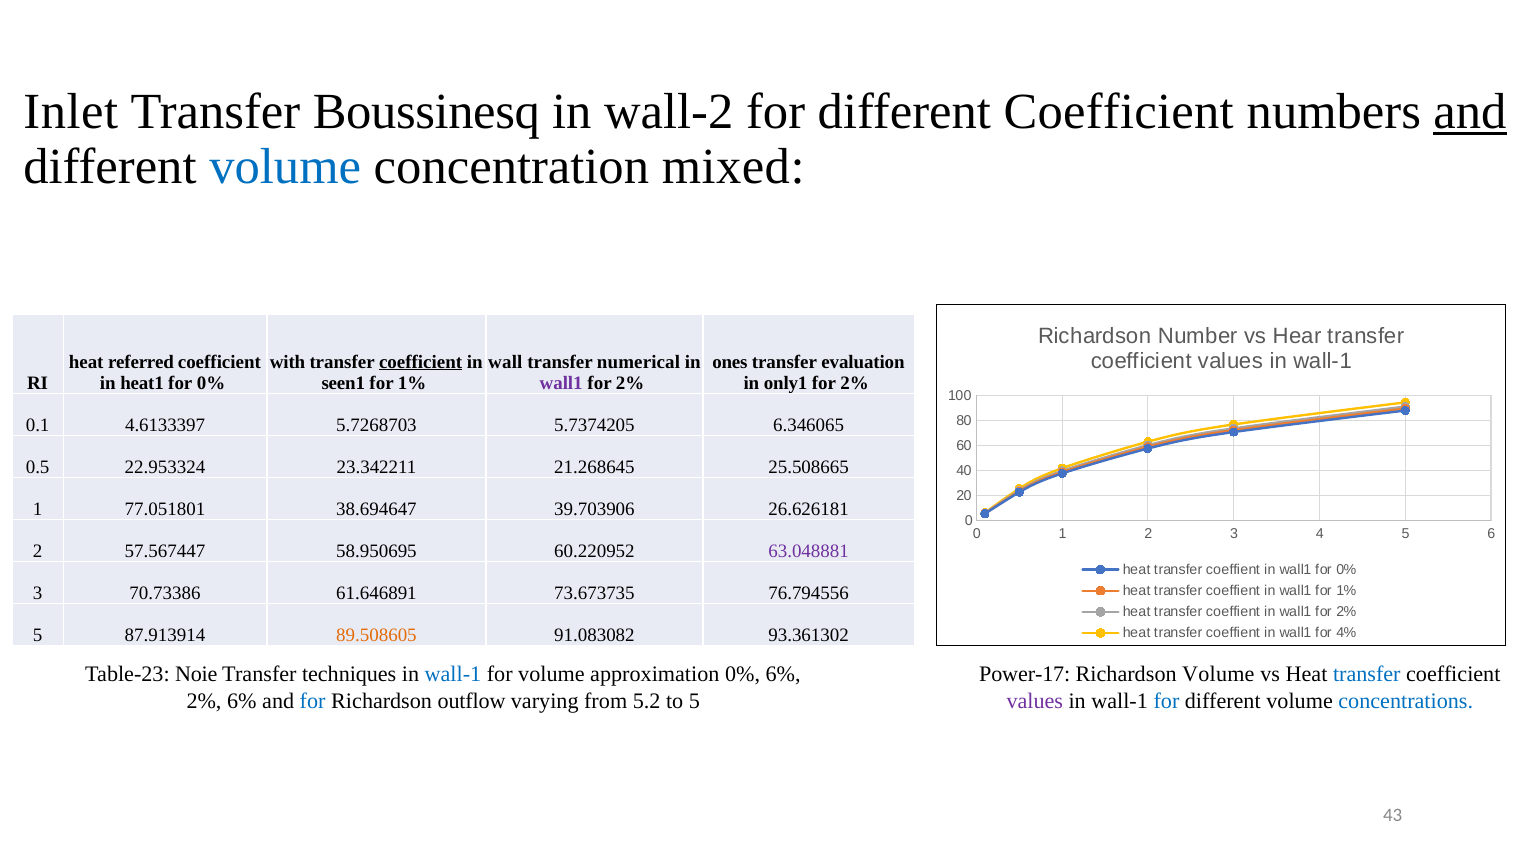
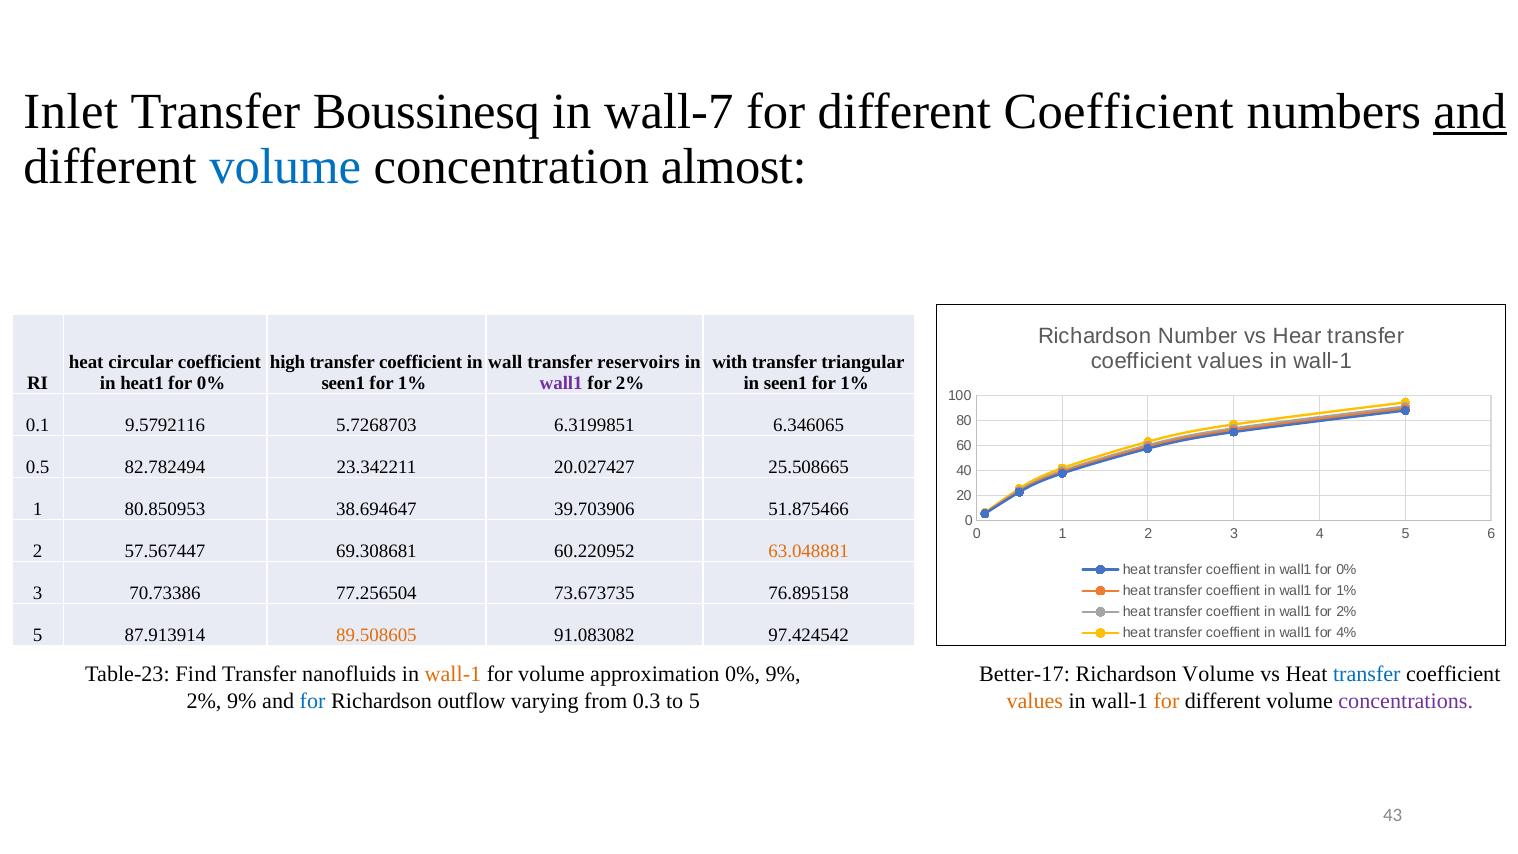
wall-2: wall-2 -> wall-7 (669, 112)
mixed: mixed -> almost (734, 167)
referred: referred -> circular (141, 362)
with: with -> high (288, 362)
coefficient underline: present -> none (421, 362)
numerical: numerical -> reservoirs (638, 362)
ones: ones -> with (730, 362)
evaluation: evaluation -> triangular (863, 362)
only1: only1 -> seen1 (786, 383)
2%: 2% -> 1% (855, 383)
4.6133397: 4.6133397 -> 9.5792116 (165, 425)
5.7374205: 5.7374205 -> 6.3199851 (594, 425)
22.953324: 22.953324 -> 82.782494 (165, 467)
21.268645: 21.268645 -> 20.027427 (594, 467)
77.051801: 77.051801 -> 80.850953 (165, 509)
26.626181: 26.626181 -> 51.875466 (809, 509)
58.950695: 58.950695 -> 69.308681 (376, 551)
63.048881 colour: purple -> orange (809, 551)
61.646891: 61.646891 -> 77.256504 (376, 593)
76.794556: 76.794556 -> 76.895158 (809, 593)
93.361302: 93.361302 -> 97.424542 (809, 635)
Noie: Noie -> Find (196, 674)
techniques: techniques -> nanofluids (349, 674)
wall-1 colour: blue -> orange (453, 674)
0% 6%: 6% -> 9% (783, 674)
Power-17: Power-17 -> Better-17 (1025, 674)
2% 6%: 6% -> 9% (242, 701)
5.2: 5.2 -> 0.3 (647, 701)
values colour: purple -> orange (1035, 701)
for colour: blue -> orange (1166, 701)
concentrations colour: blue -> purple (1406, 701)
